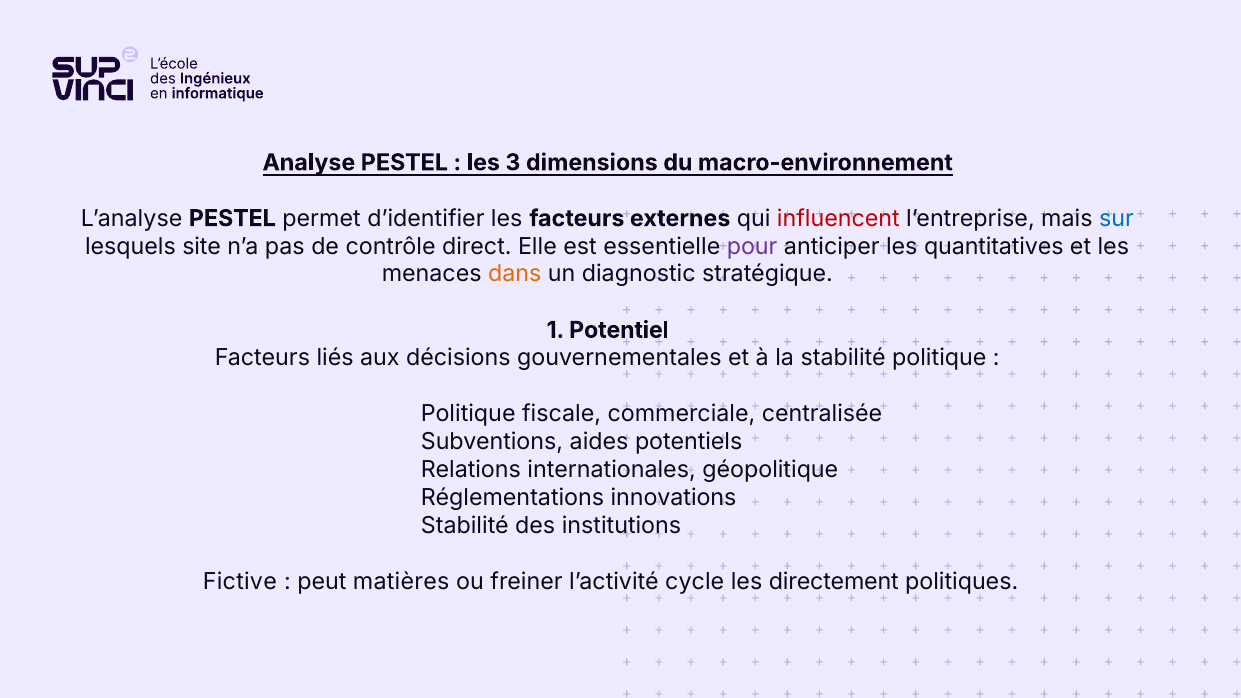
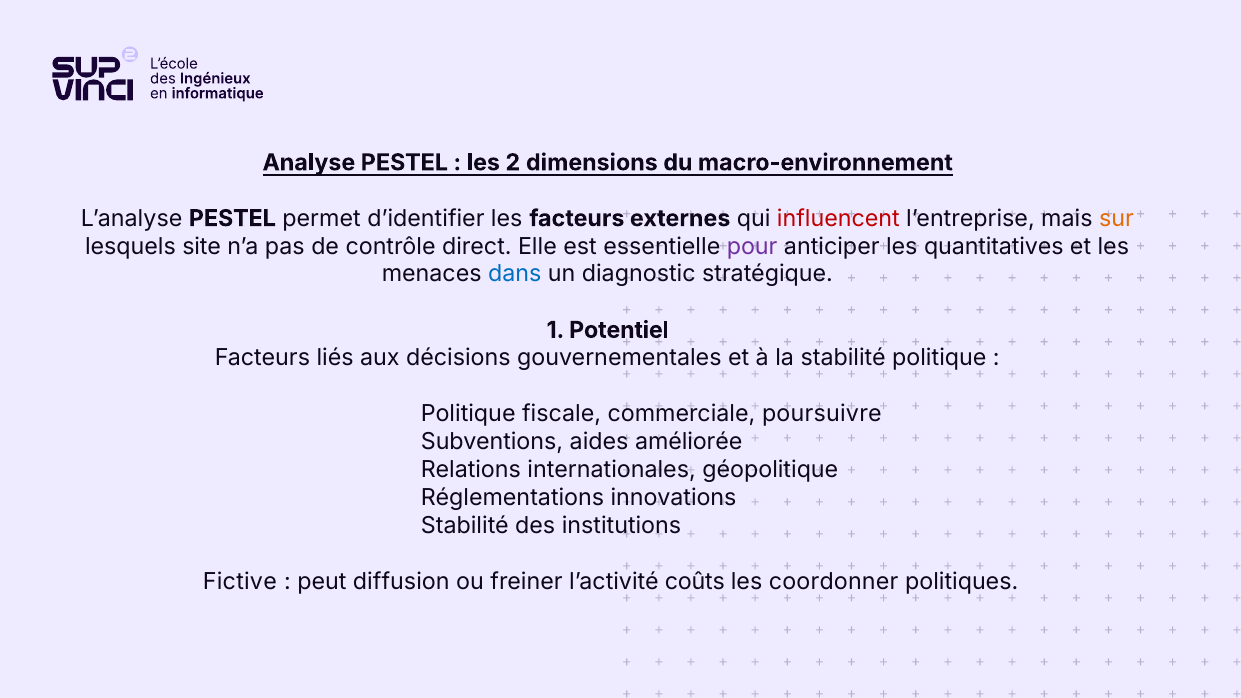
3: 3 -> 2 (513, 163)
sur colour: blue -> orange (1116, 218)
dans colour: orange -> blue (515, 274)
centralisée: centralisée -> poursuivre (822, 414)
potentiels: potentiels -> améliorée (689, 442)
matières: matières -> diffusion (401, 581)
cycle: cycle -> coûts (695, 581)
directement: directement -> coordonner (834, 581)
